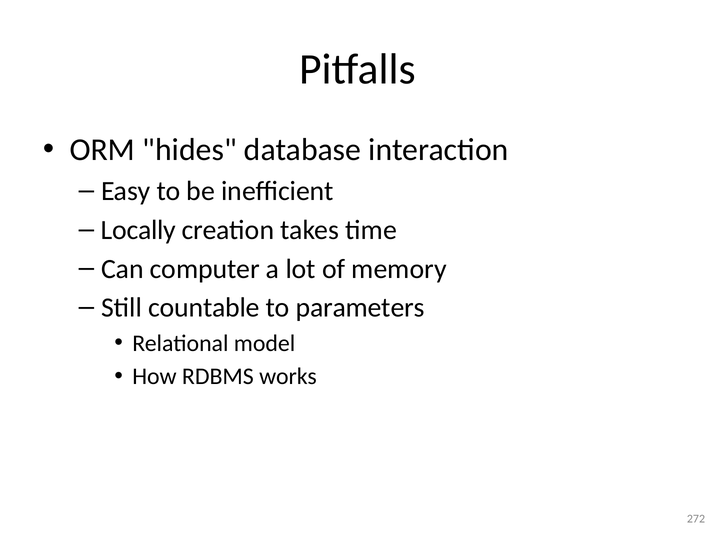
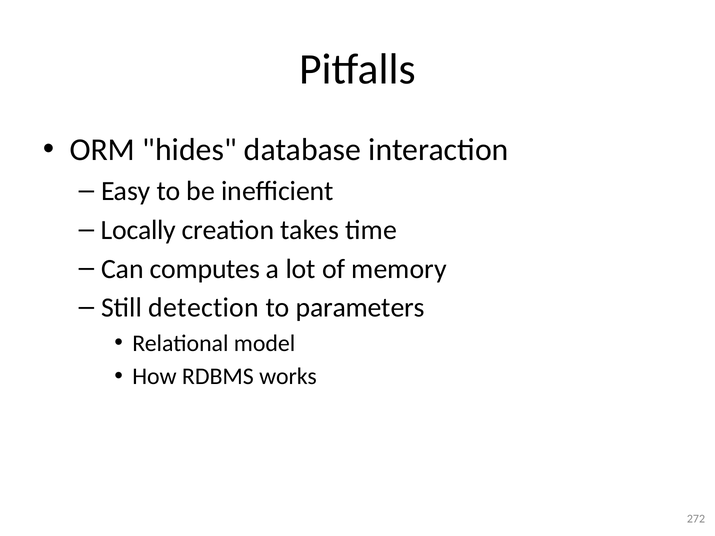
computer: computer -> computes (205, 269)
countable: countable -> detection (204, 308)
